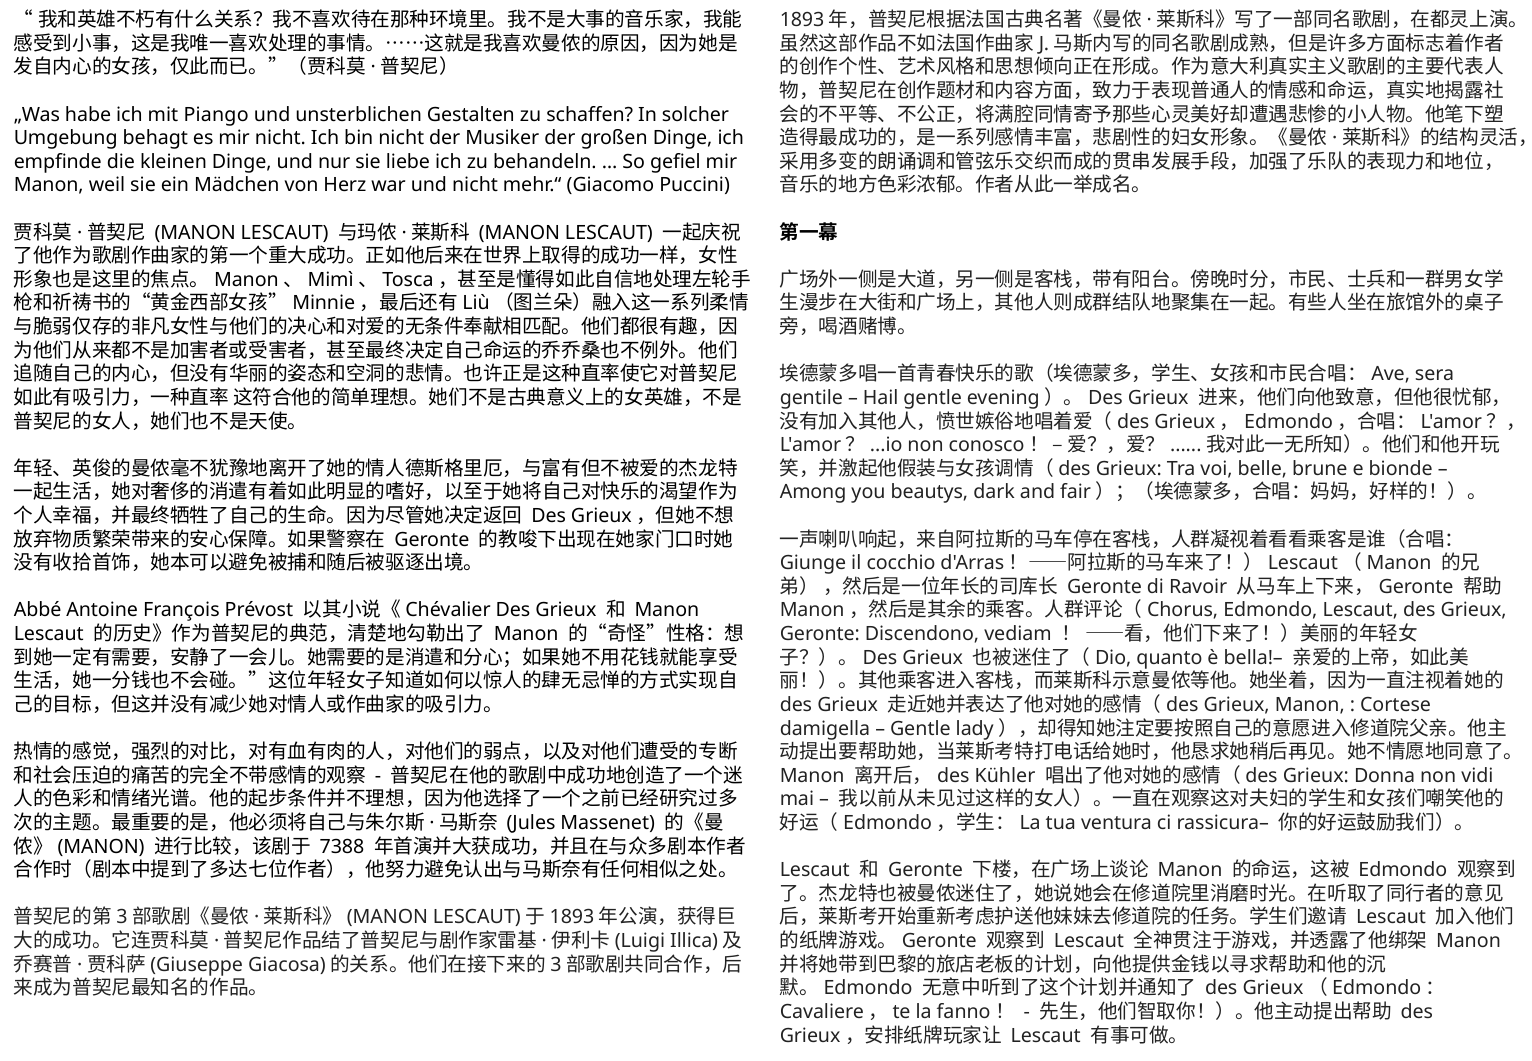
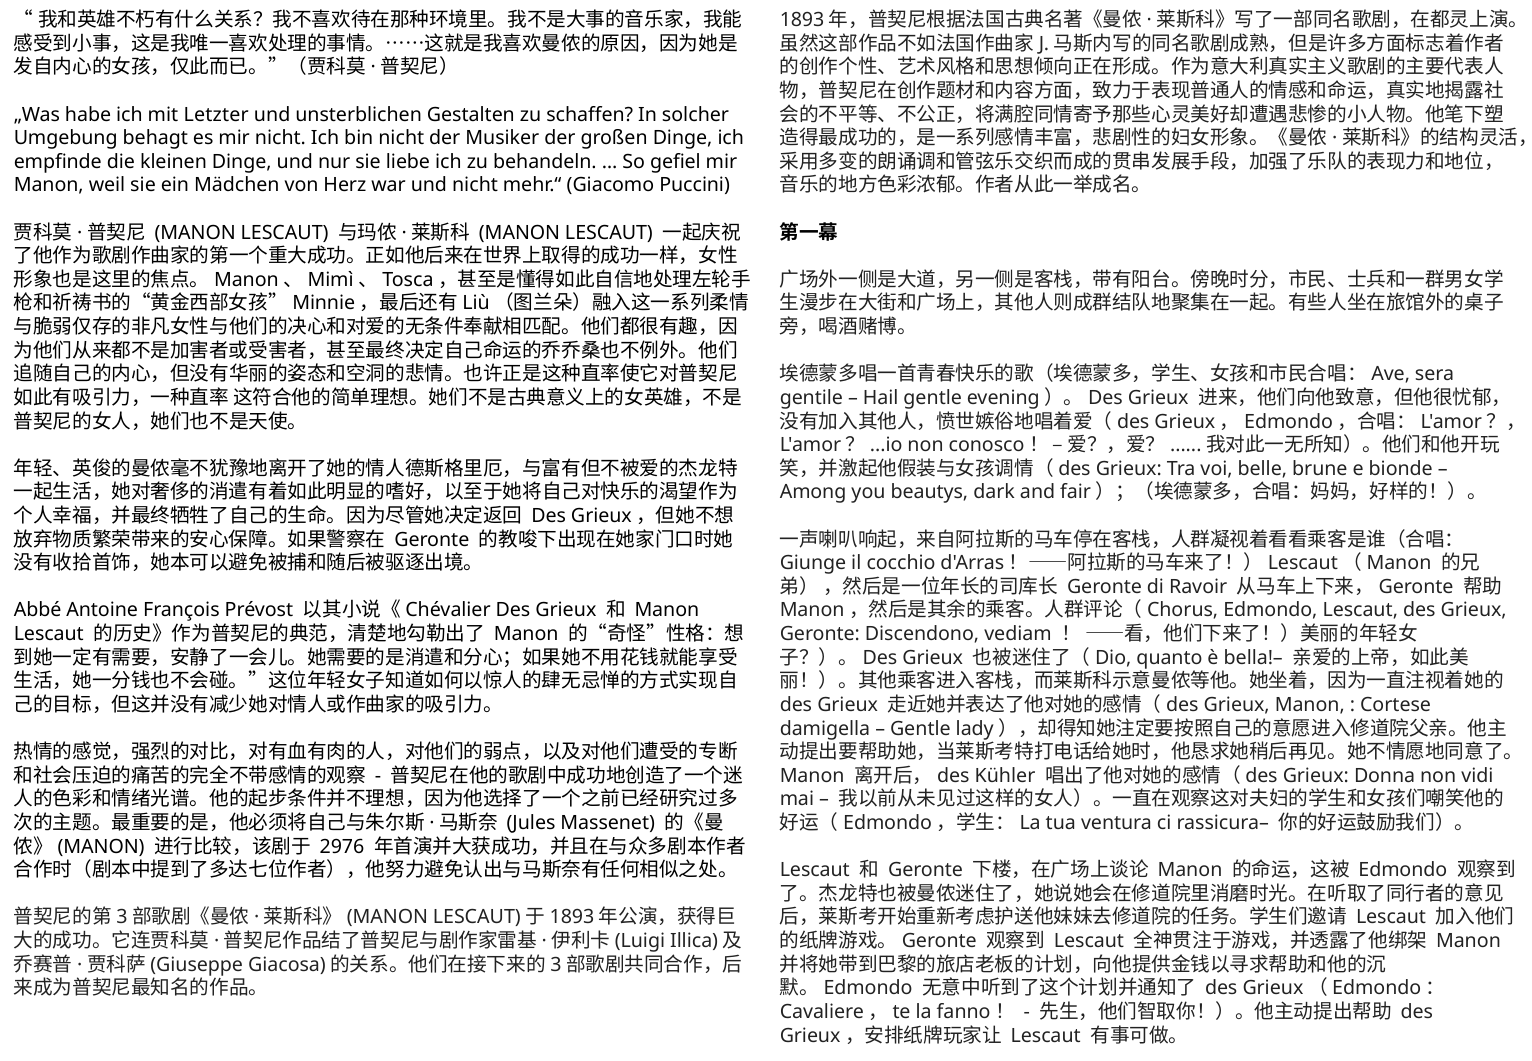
Piango: Piango -> Letzter (216, 114)
7388: 7388 -> 2976 (342, 846)
